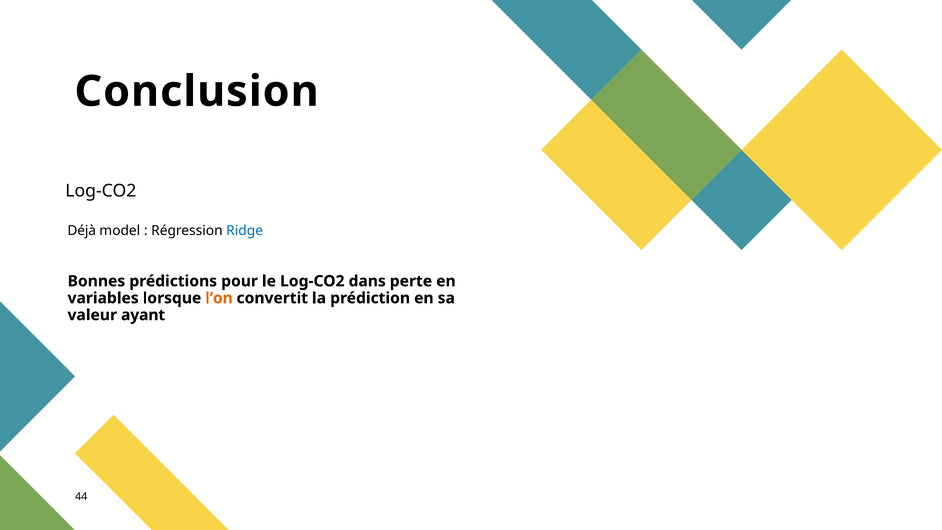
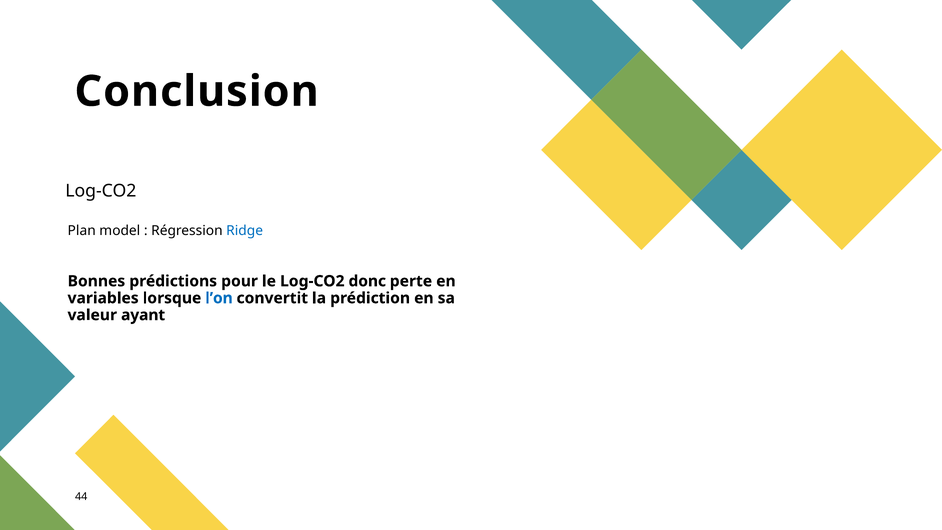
Déjà: Déjà -> Plan (82, 231)
dans: dans -> donc (367, 281)
l’on colour: orange -> blue (219, 298)
